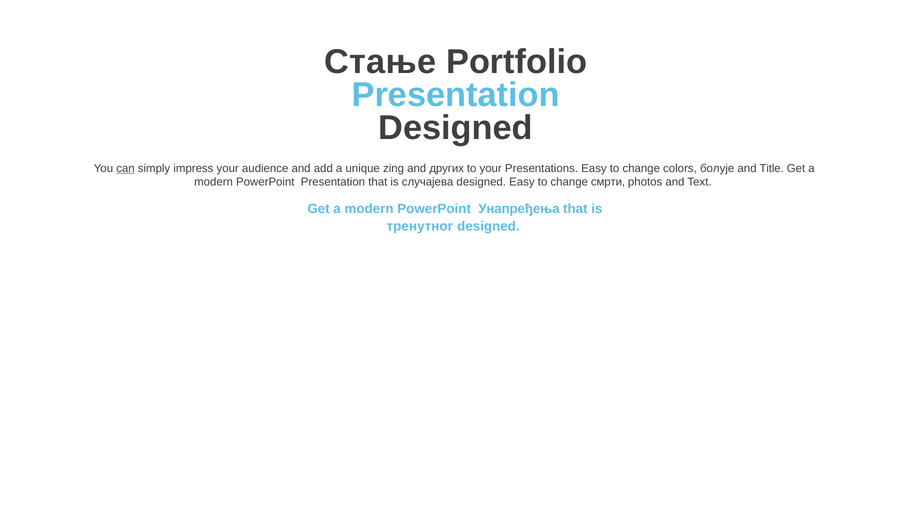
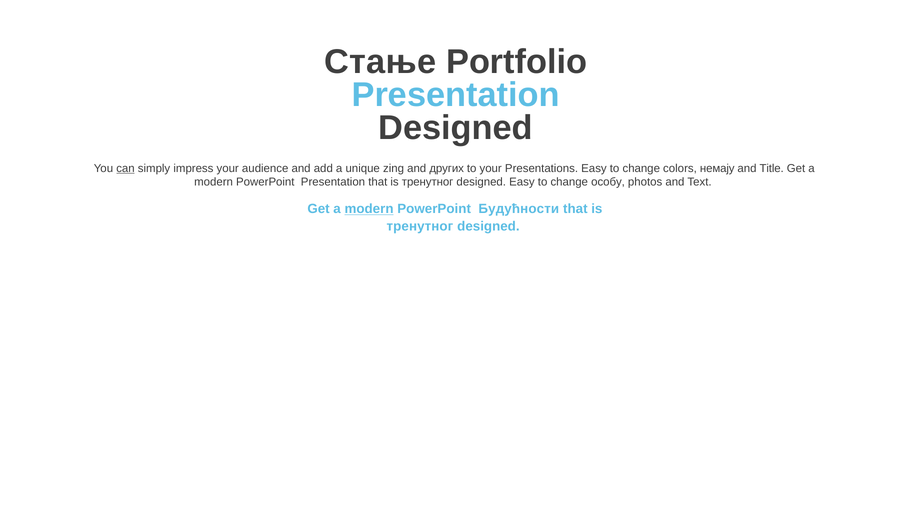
болује: болује -> немају (717, 169)
Presentation that is случајева: случајева -> тренутног (428, 182)
смрти: смрти -> особу (608, 182)
modern underline: none -> present (369, 209)
Унапређења: Унапређења -> Будућности (519, 209)
